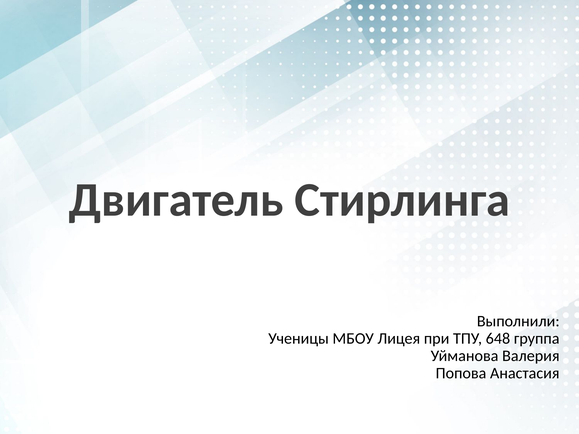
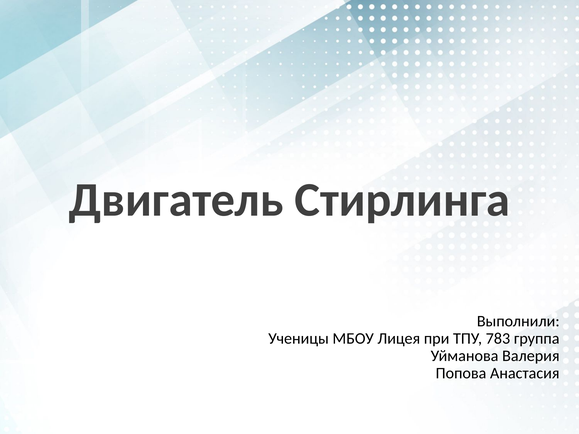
648: 648 -> 783 (498, 339)
